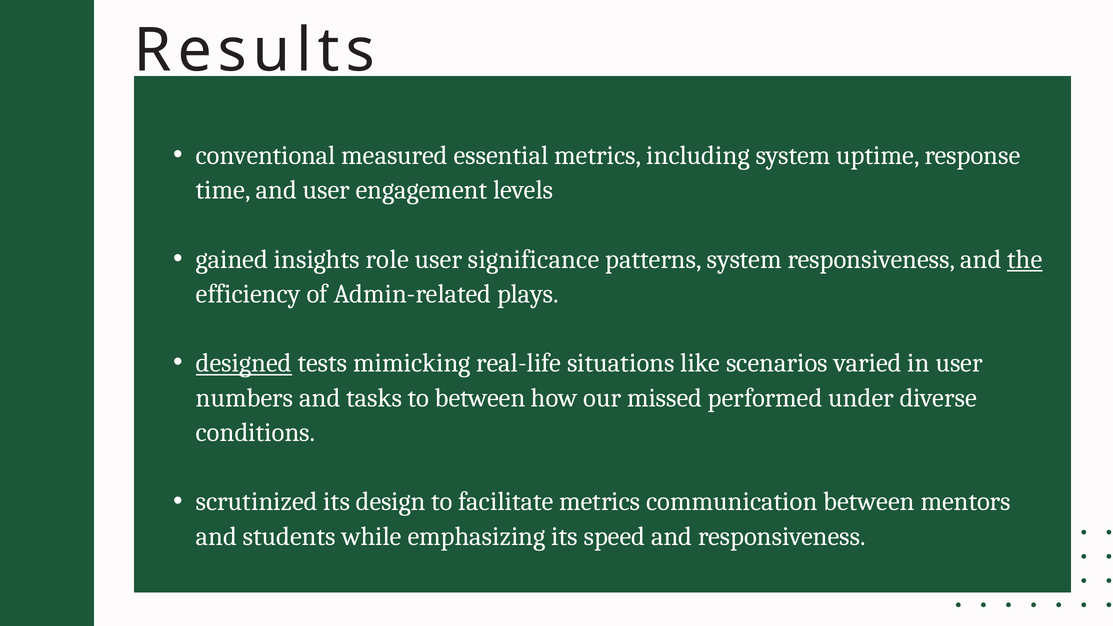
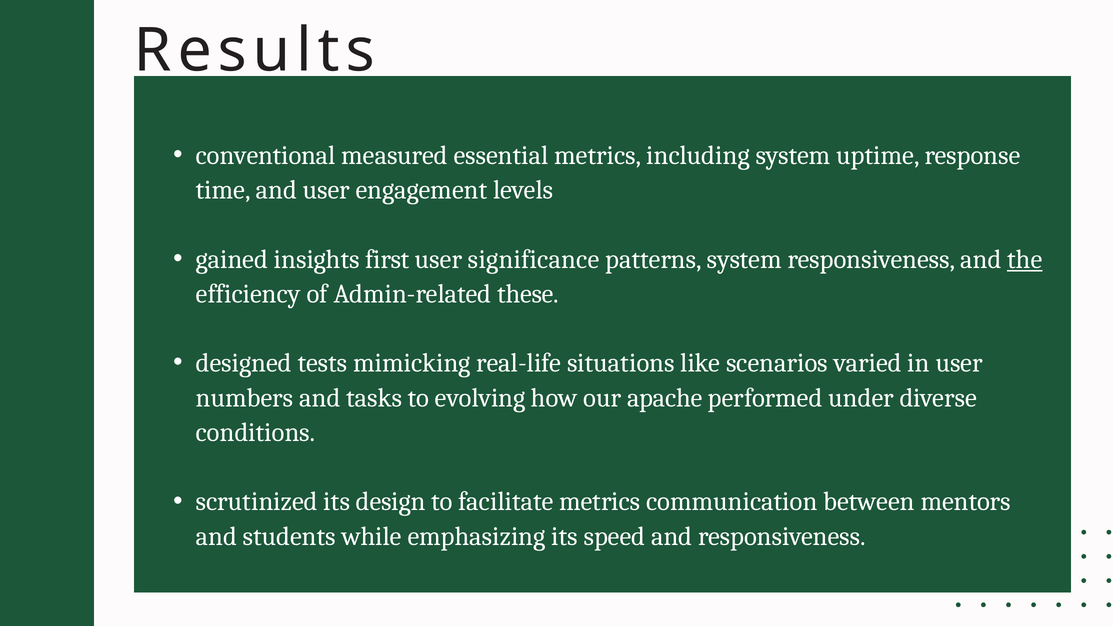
role: role -> first (387, 259)
plays: plays -> these (528, 294)
designed underline: present -> none (244, 363)
to between: between -> evolving (480, 398)
missed: missed -> apache (665, 398)
